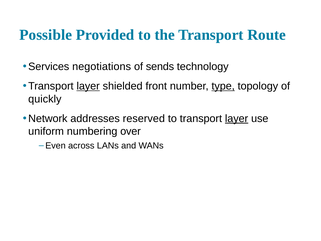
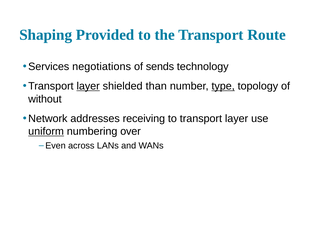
Possible: Possible -> Shaping (46, 35)
front: front -> than (156, 86)
quickly: quickly -> without (45, 99)
reserved: reserved -> receiving (144, 118)
layer underline: present -> none (237, 118)
uniform underline: none -> present (46, 131)
